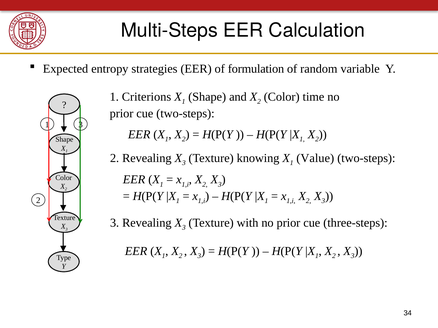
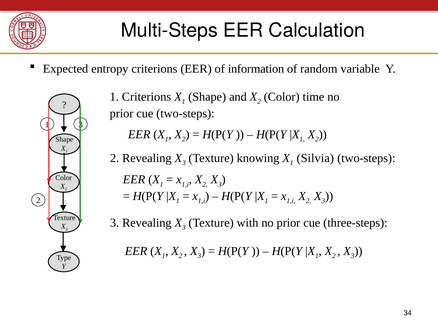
entropy strategies: strategies -> criterions (154, 69)
formulation: formulation -> information (256, 69)
Value: Value -> Silvia (315, 158)
